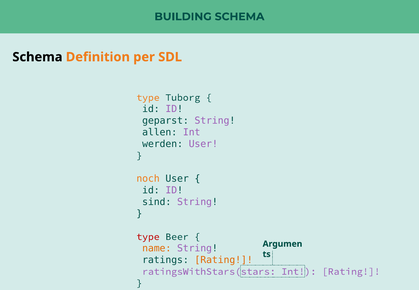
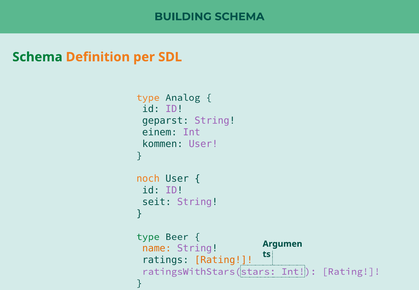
Schema colour: black -> green (37, 57)
Tuborg: Tuborg -> Analog (183, 98)
allen: allen -> einem (160, 132)
werden: werden -> kommen (163, 144)
sind: sind -> seit (157, 202)
type colour: red -> green (148, 237)
